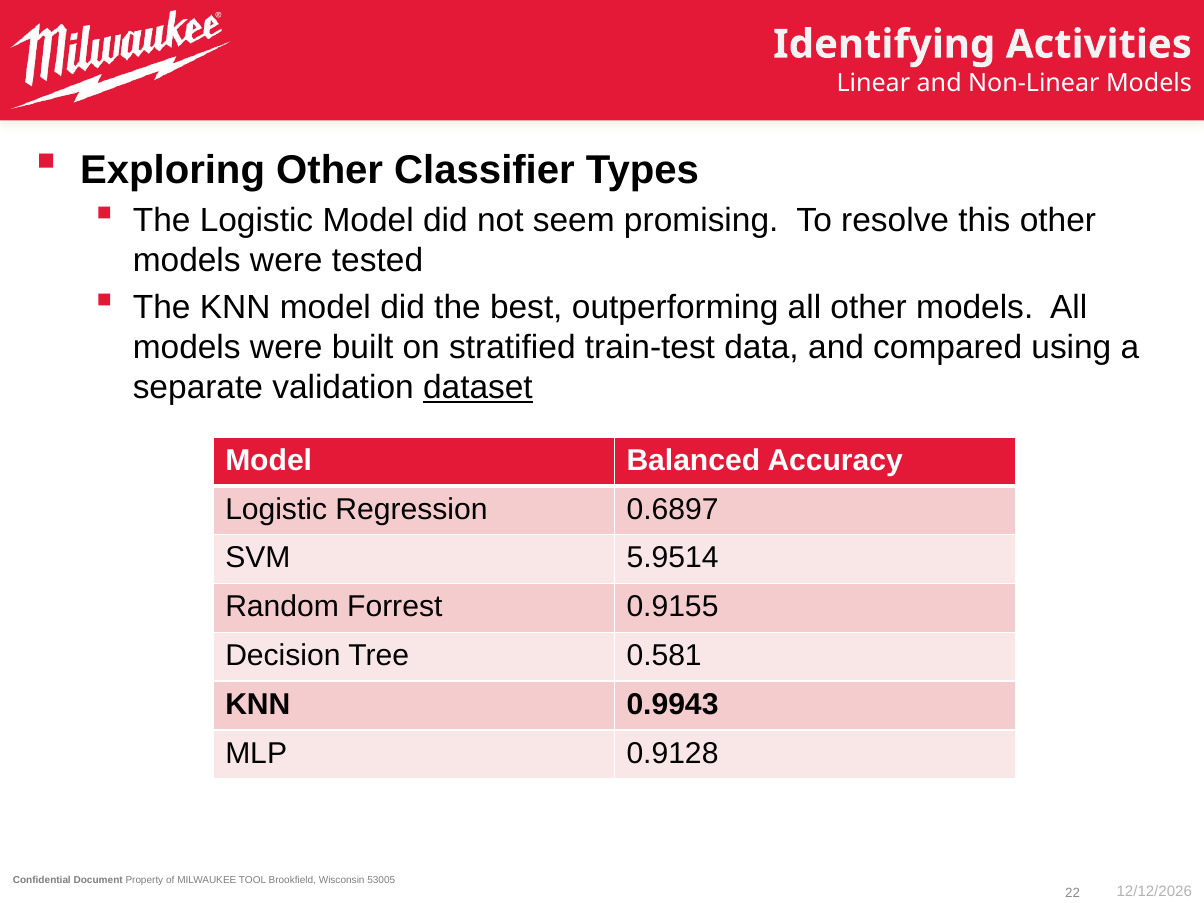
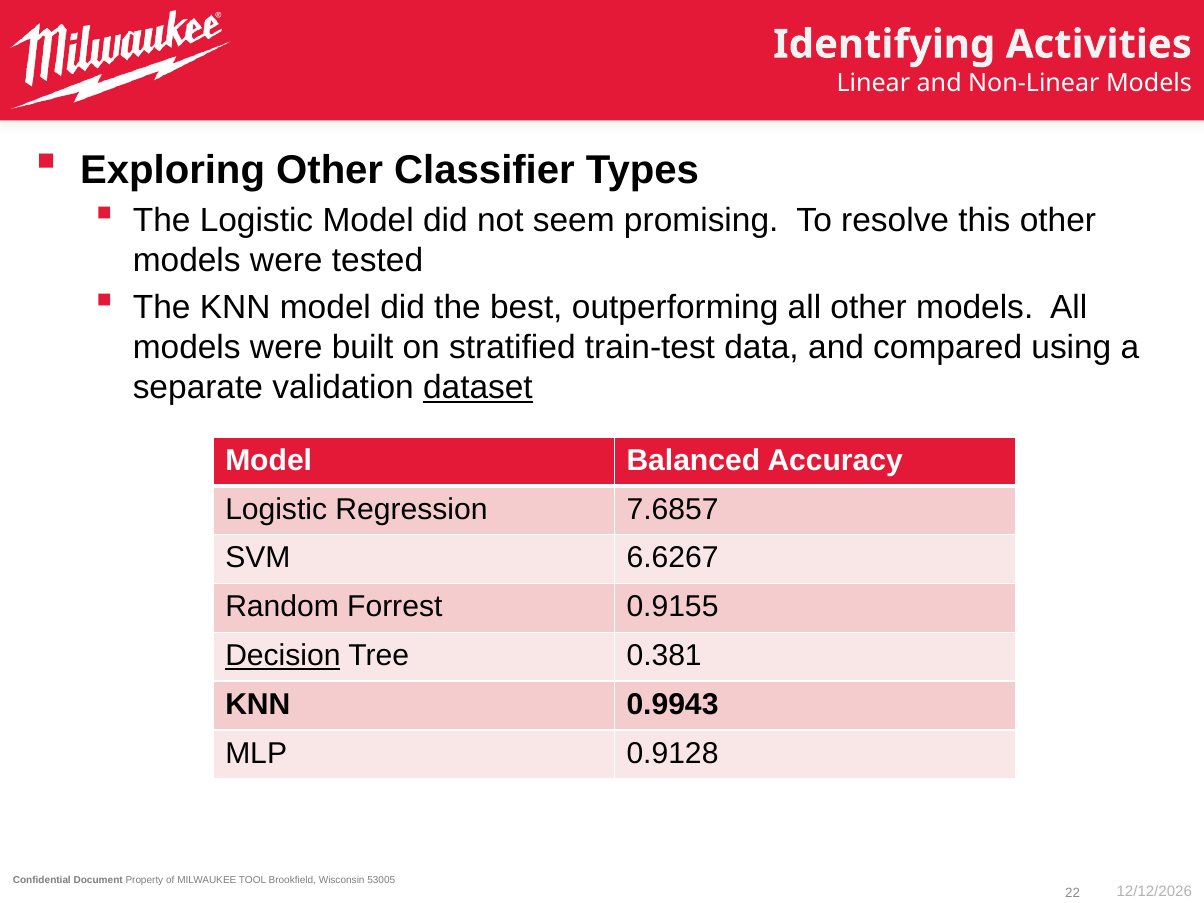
0.6897: 0.6897 -> 7.6857 (673, 509)
5.9514: 5.9514 -> 6.6267 (673, 558)
Decision underline: none -> present (283, 656)
0.581: 0.581 -> 0.381 (664, 656)
